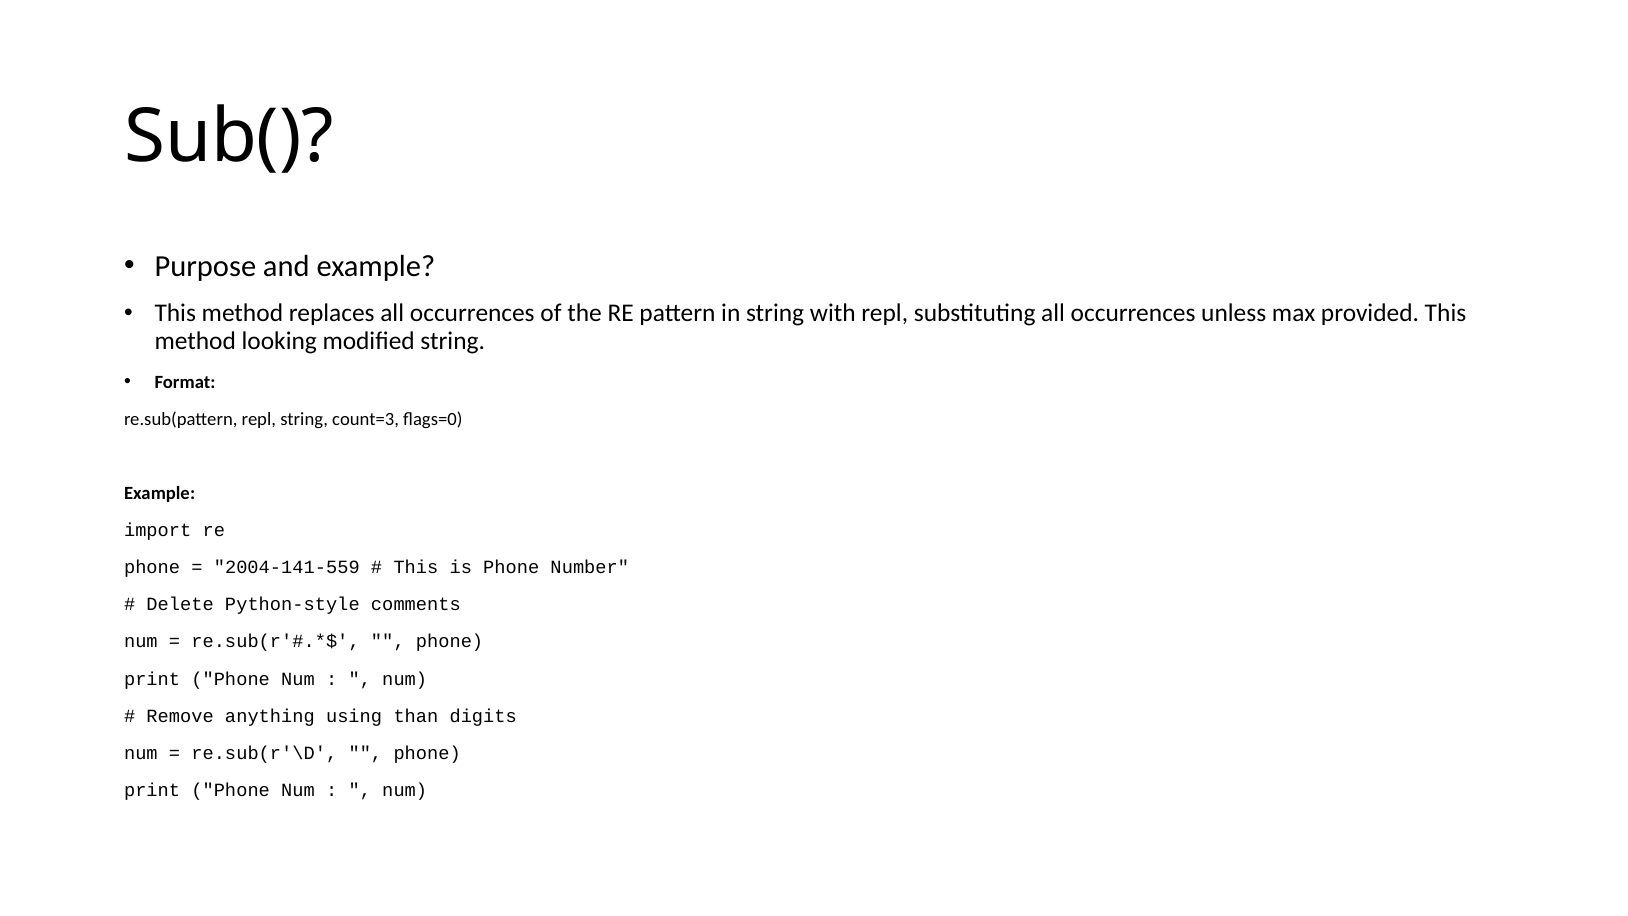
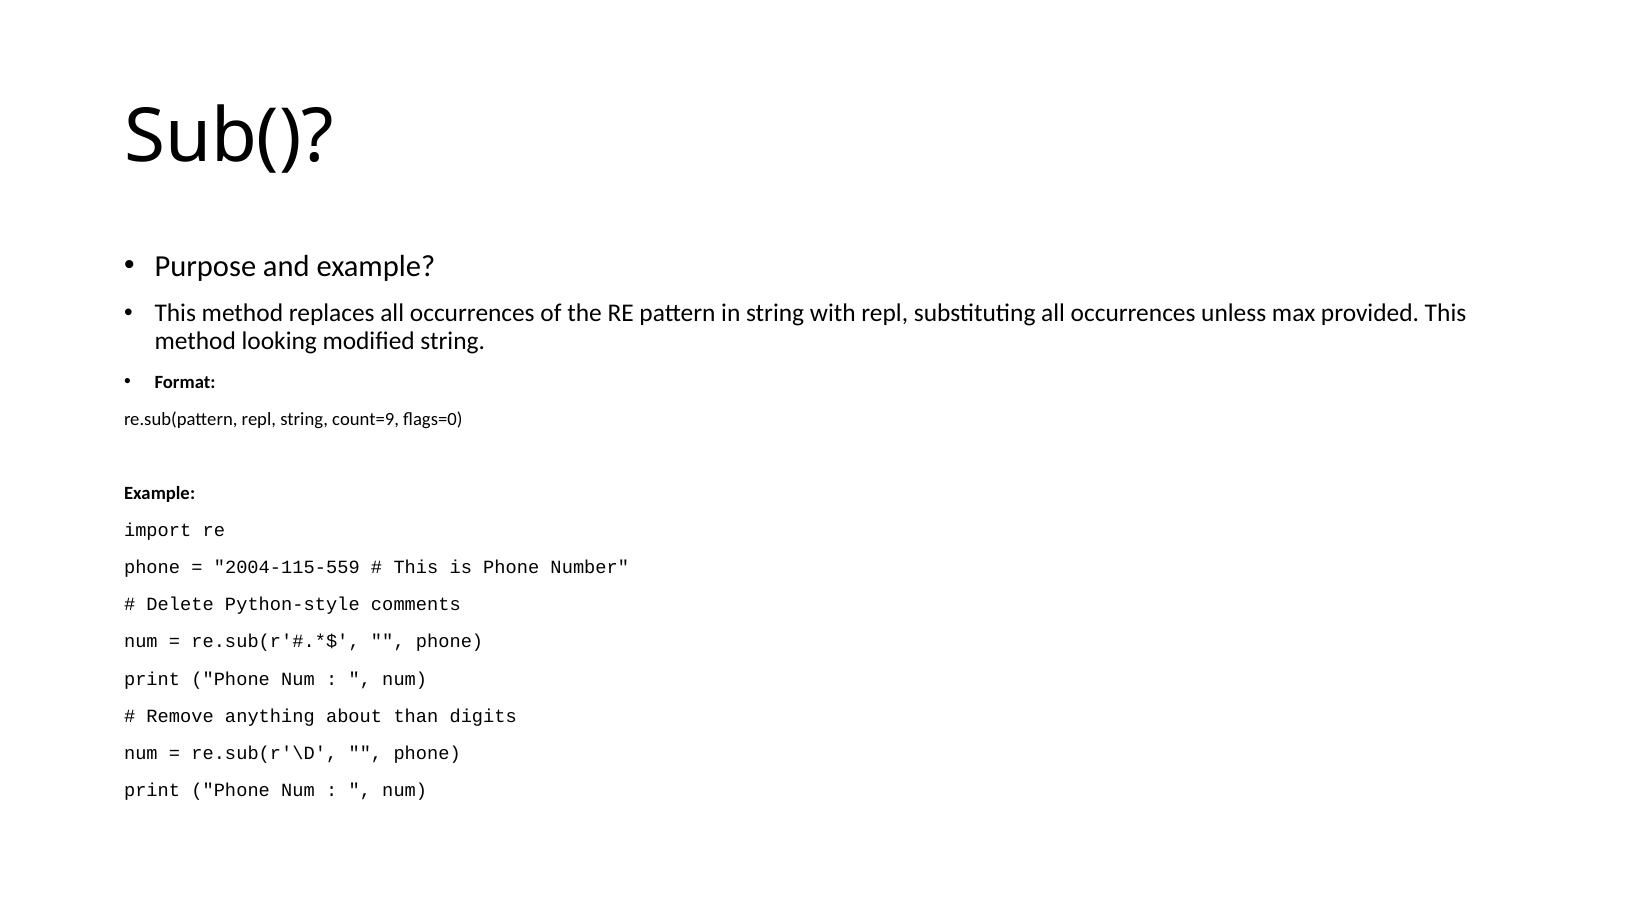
count=3: count=3 -> count=9 (366, 419)
2004-141-559: 2004-141-559 -> 2004-115-559 (287, 567)
using: using -> about (354, 716)
